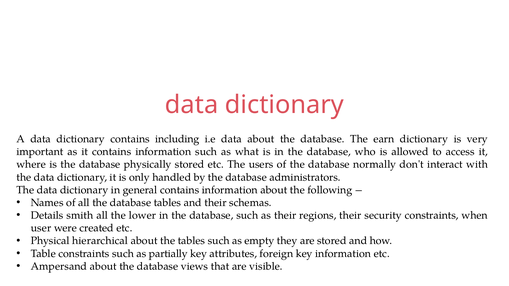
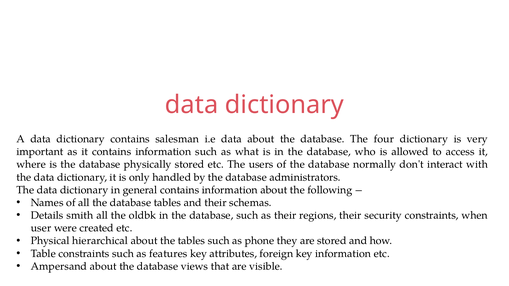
including: including -> salesman (177, 139)
earn: earn -> four (384, 139)
lower: lower -> oldbk (143, 216)
empty: empty -> phone (259, 241)
partially: partially -> features (168, 254)
